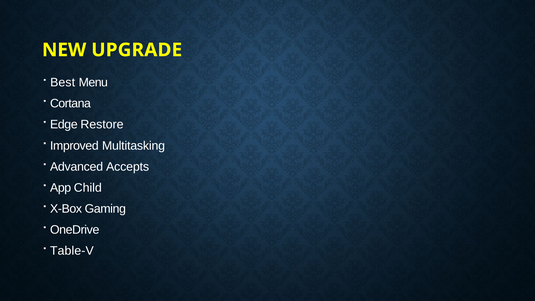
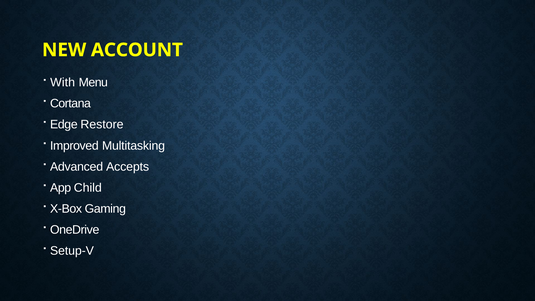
UPGRADE: UPGRADE -> ACCOUNT (137, 50)
Best: Best -> With (63, 83)
Table-V: Table-V -> Setup-V (72, 251)
